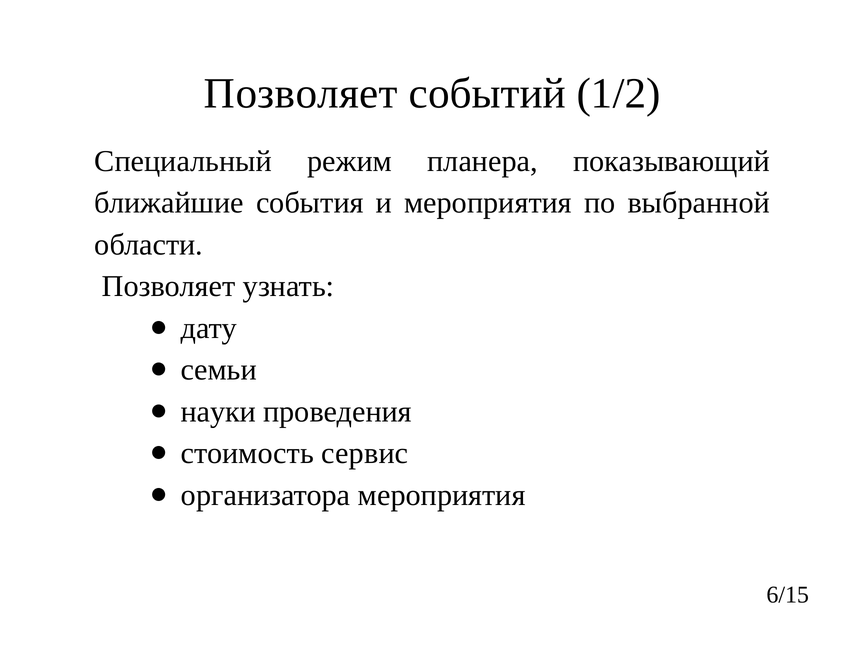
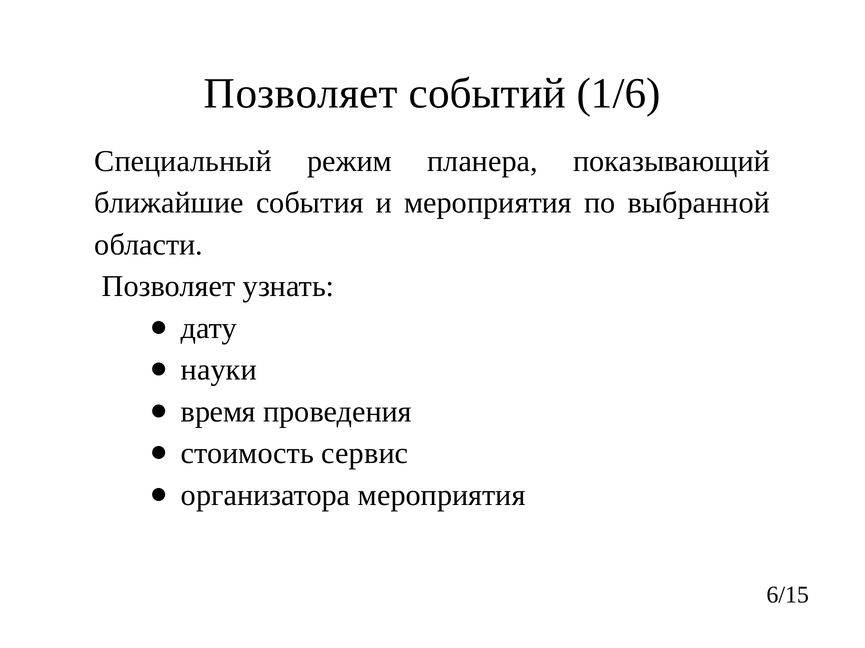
1/2: 1/2 -> 1/6 (619, 94)
семьи: семьи -> науки (219, 370)
науки: науки -> время (218, 412)
